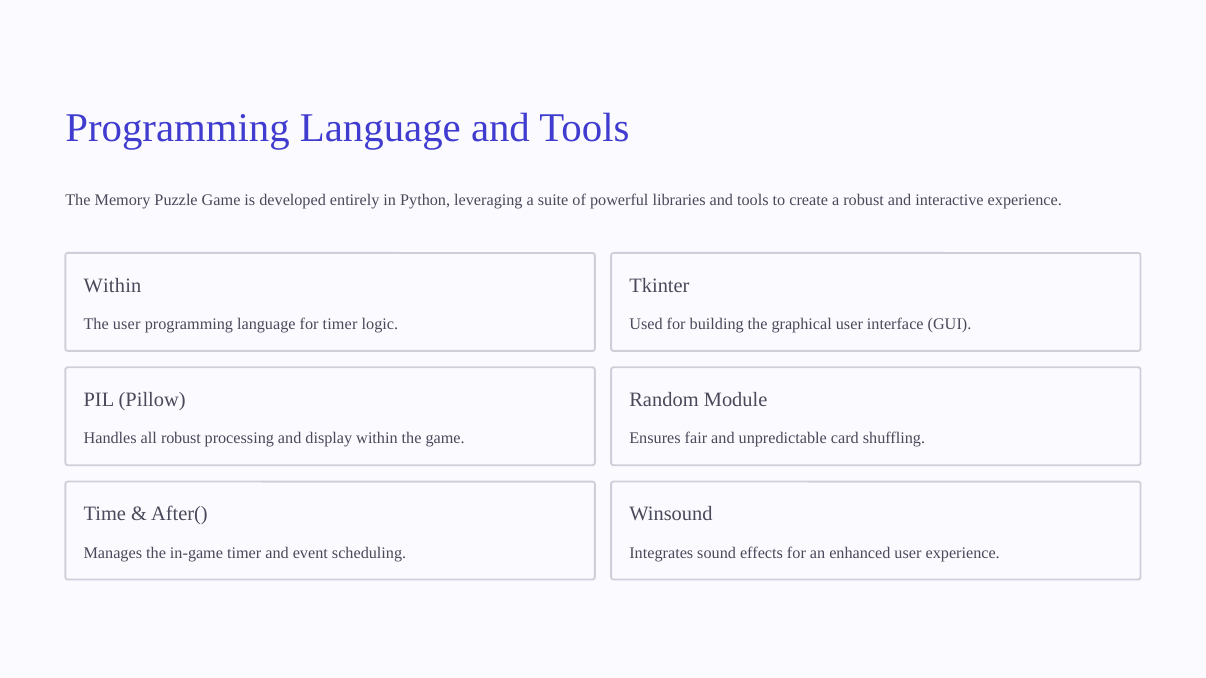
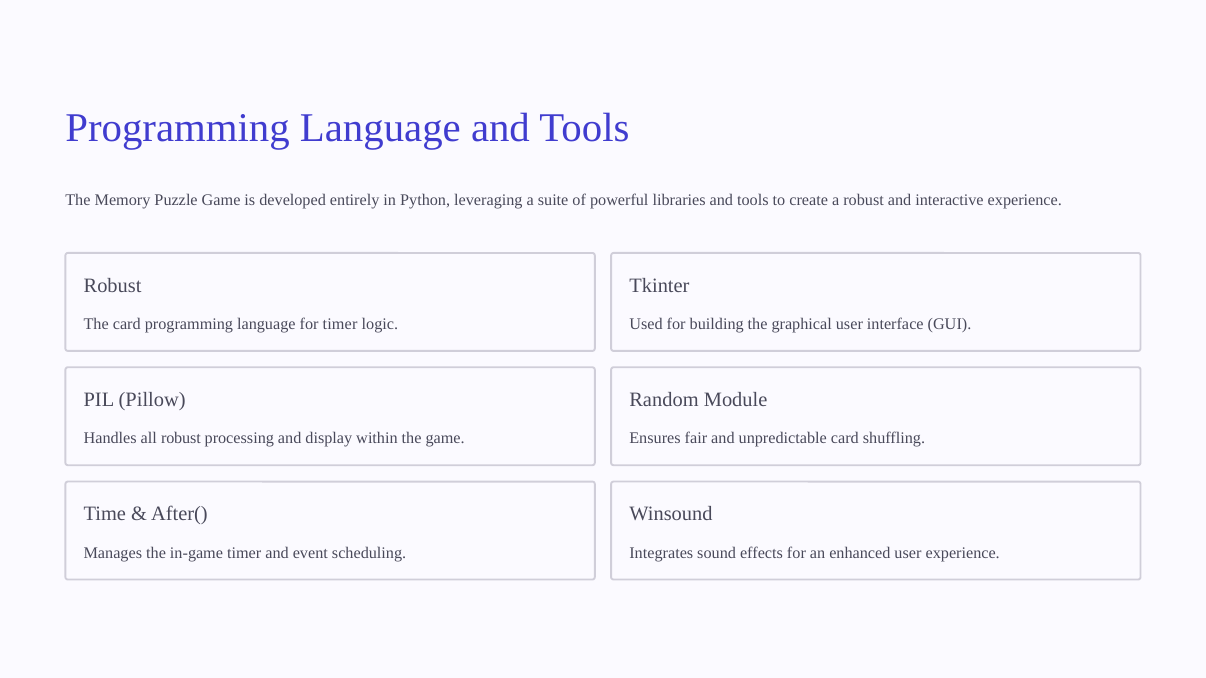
Within: Within -> Robust (113, 286)
The user: user -> card (127, 324)
